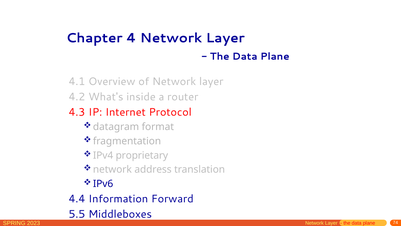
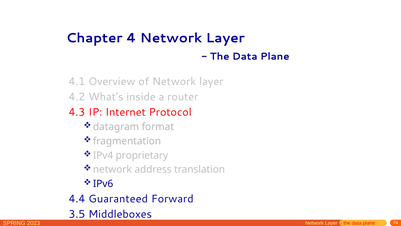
Information: Information -> Guaranteed (118, 198)
5.5: 5.5 -> 3.5 (77, 214)
